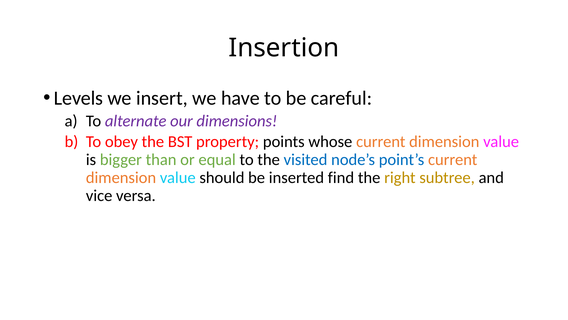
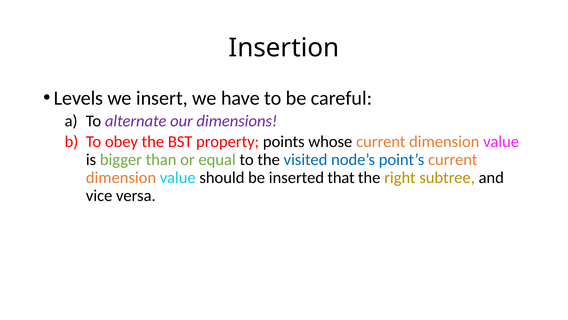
find: find -> that (341, 177)
